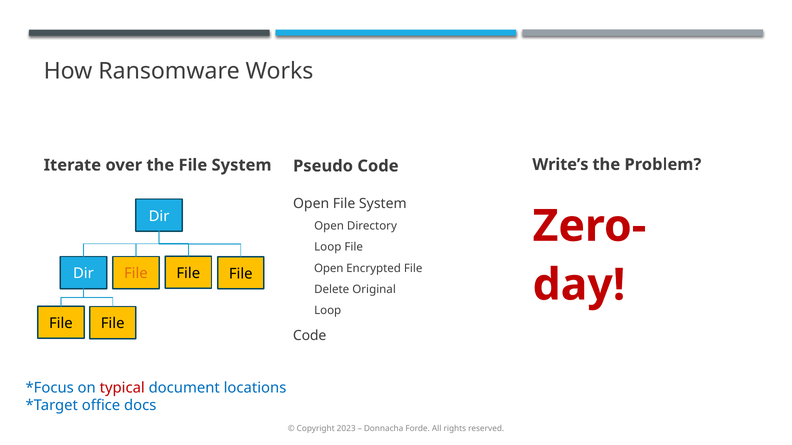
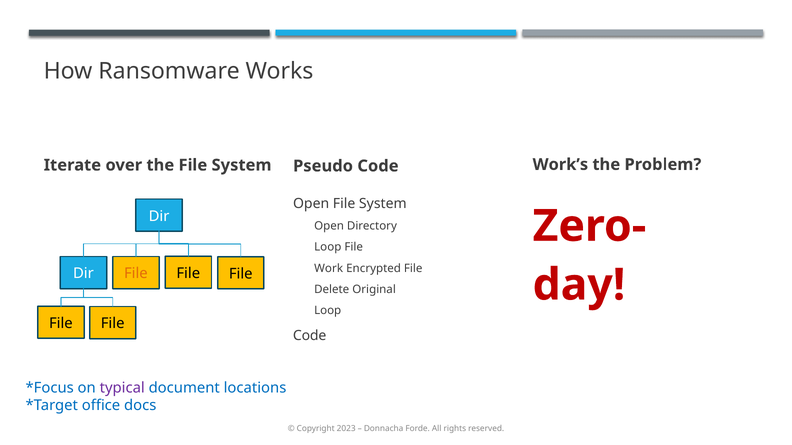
Write’s: Write’s -> Work’s (560, 165)
Open: Open -> Work (329, 269)
typical colour: red -> purple (122, 388)
